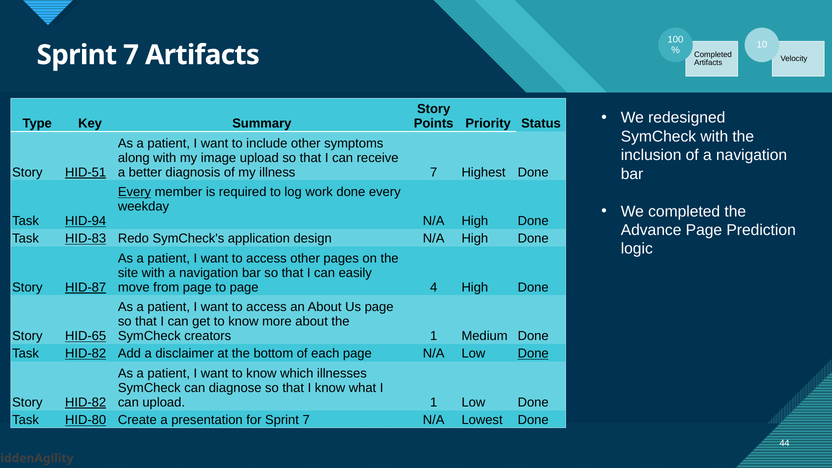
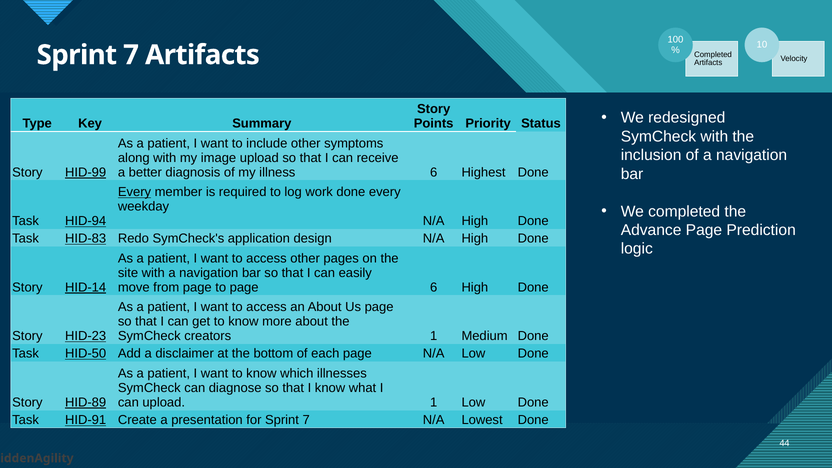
HID-51: HID-51 -> HID-99 (86, 172)
illness 7: 7 -> 6 (434, 172)
HID-87: HID-87 -> HID-14 (86, 287)
page 4: 4 -> 6 (434, 287)
HID-65: HID-65 -> HID-23 (86, 336)
Task HID-82: HID-82 -> HID-50 (86, 354)
Done underline: present -> none (533, 354)
Story HID-82: HID-82 -> HID-89 (86, 402)
HID-80: HID-80 -> HID-91 (86, 420)
